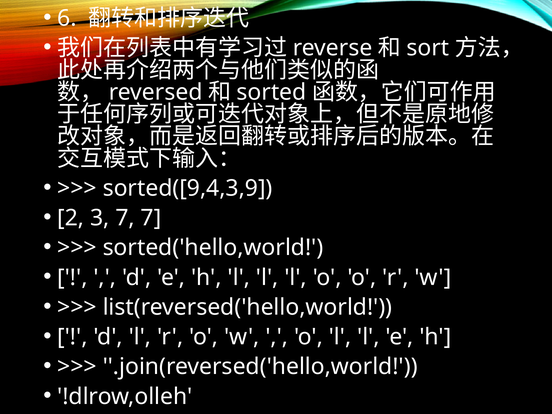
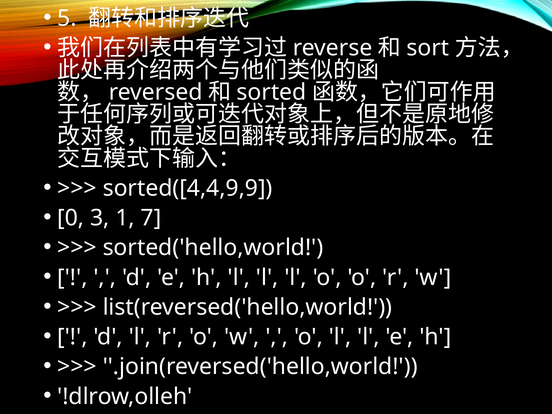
6: 6 -> 5 (67, 18)
sorted([9,4,3,9: sorted([9,4,3,9 -> sorted([4,4,9,9 (188, 188)
2: 2 -> 0 (71, 218)
3 7: 7 -> 1 (125, 218)
